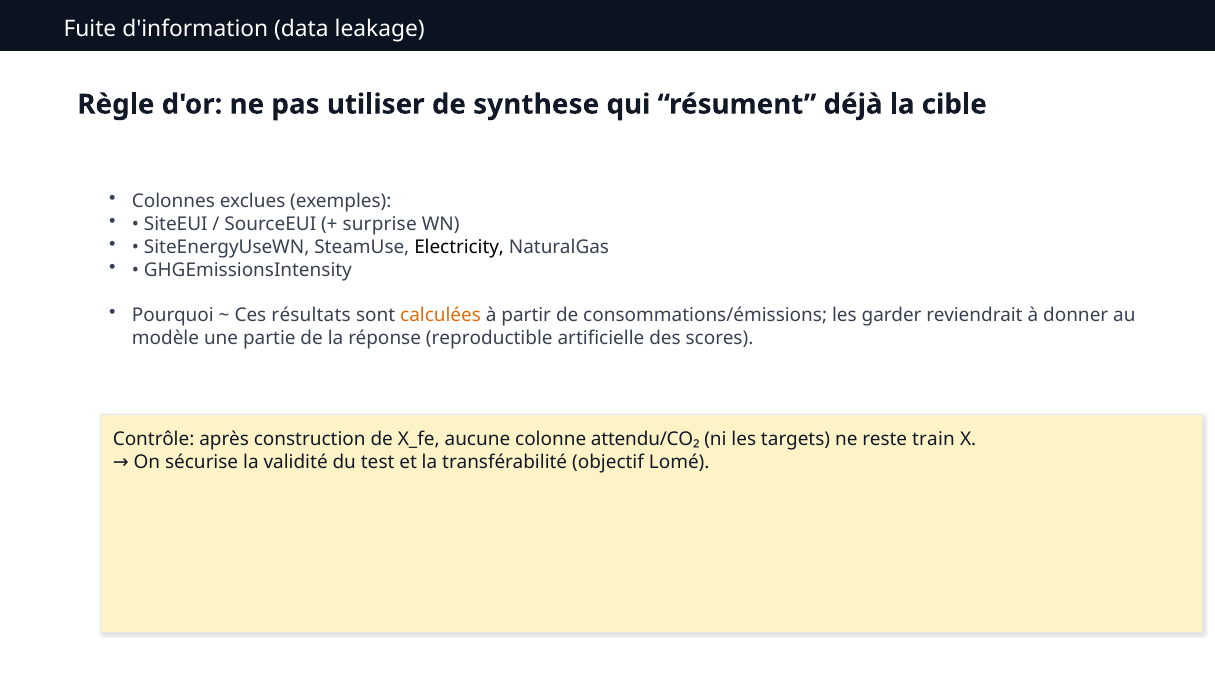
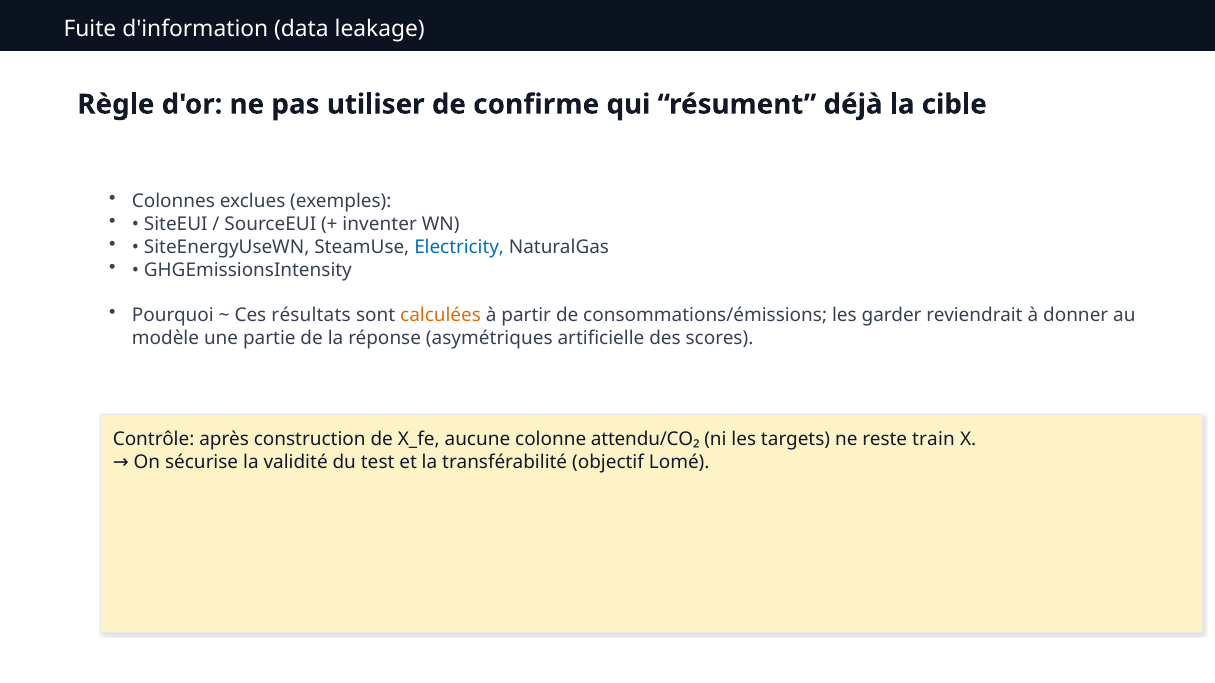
synthese: synthese -> confirme (536, 104)
surprise: surprise -> inventer (380, 225)
Electricity colour: black -> blue (459, 247)
reproductible: reproductible -> asymétriques (489, 338)
